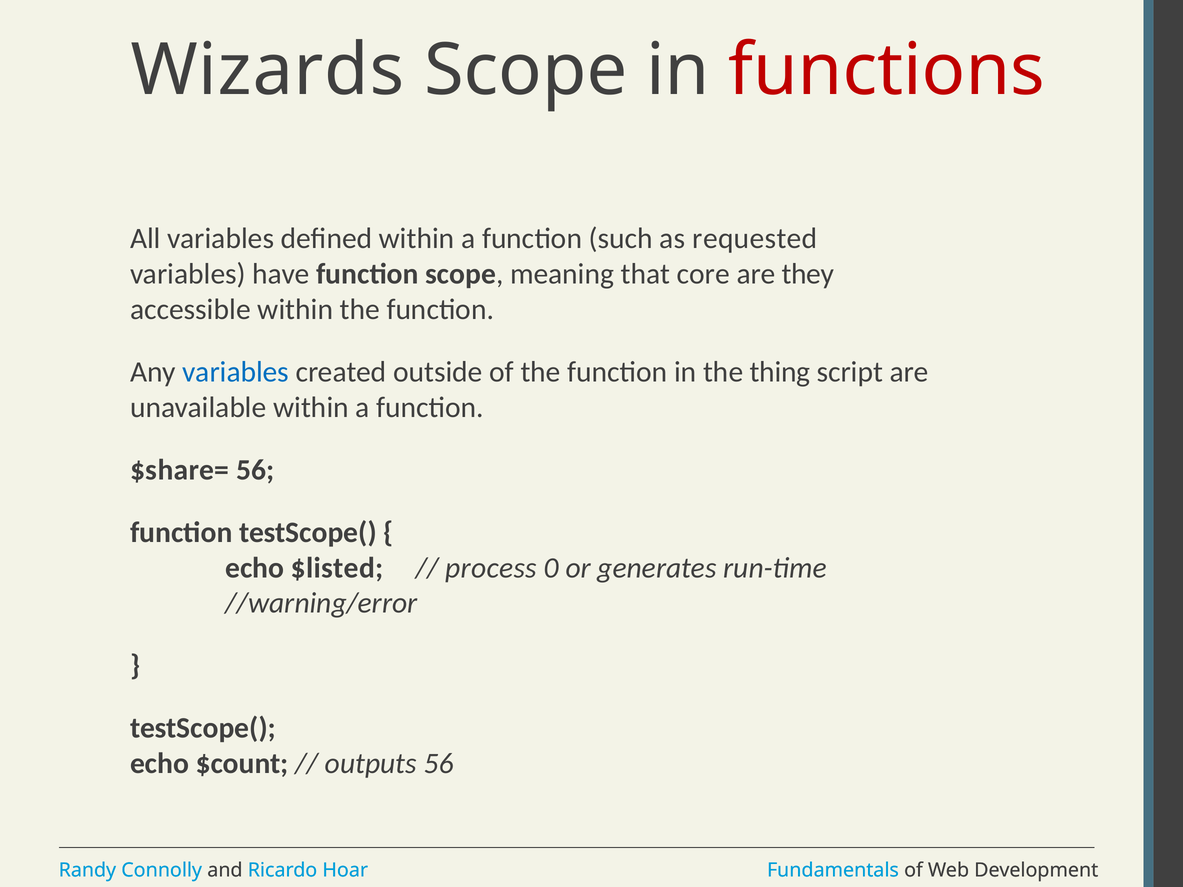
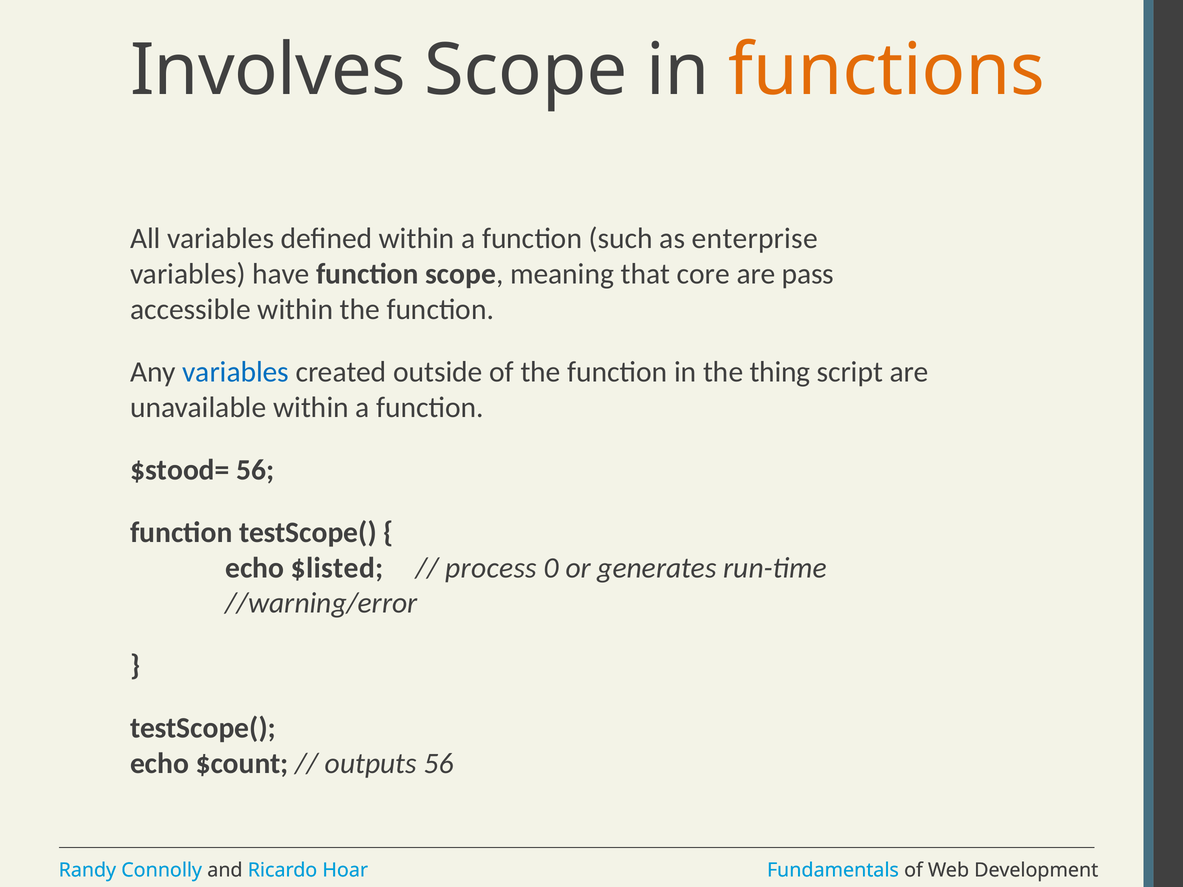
Wizards: Wizards -> Involves (268, 70)
functions colour: red -> orange (887, 70)
requested: requested -> enterprise (755, 239)
they: they -> pass (808, 274)
$share=: $share= -> $stood= (180, 470)
